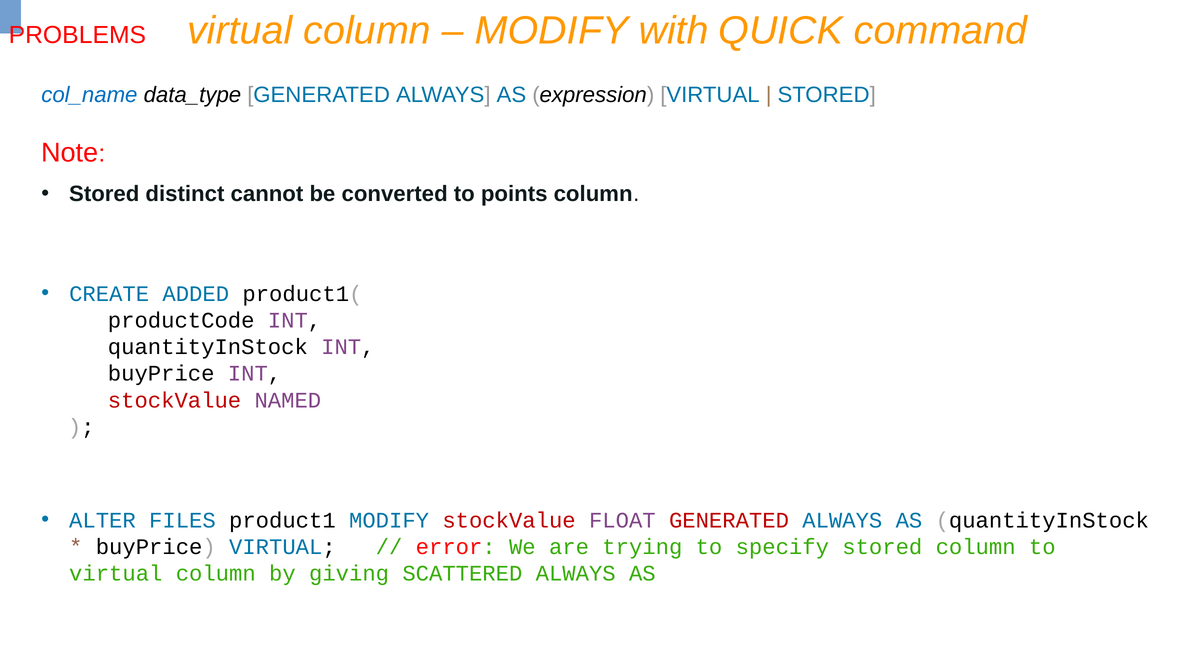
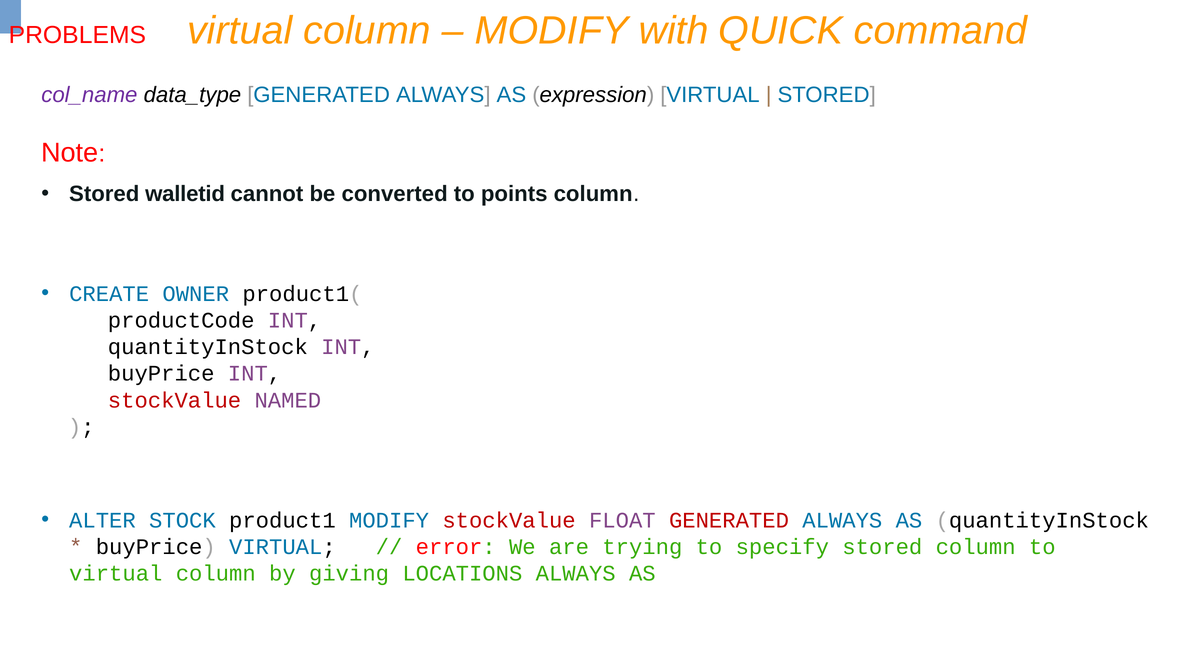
col_name colour: blue -> purple (89, 95)
distinct: distinct -> walletid (185, 194)
ADDED: ADDED -> OWNER (196, 294)
FILES: FILES -> STOCK (182, 521)
SCATTERED: SCATTERED -> LOCATIONS (462, 574)
